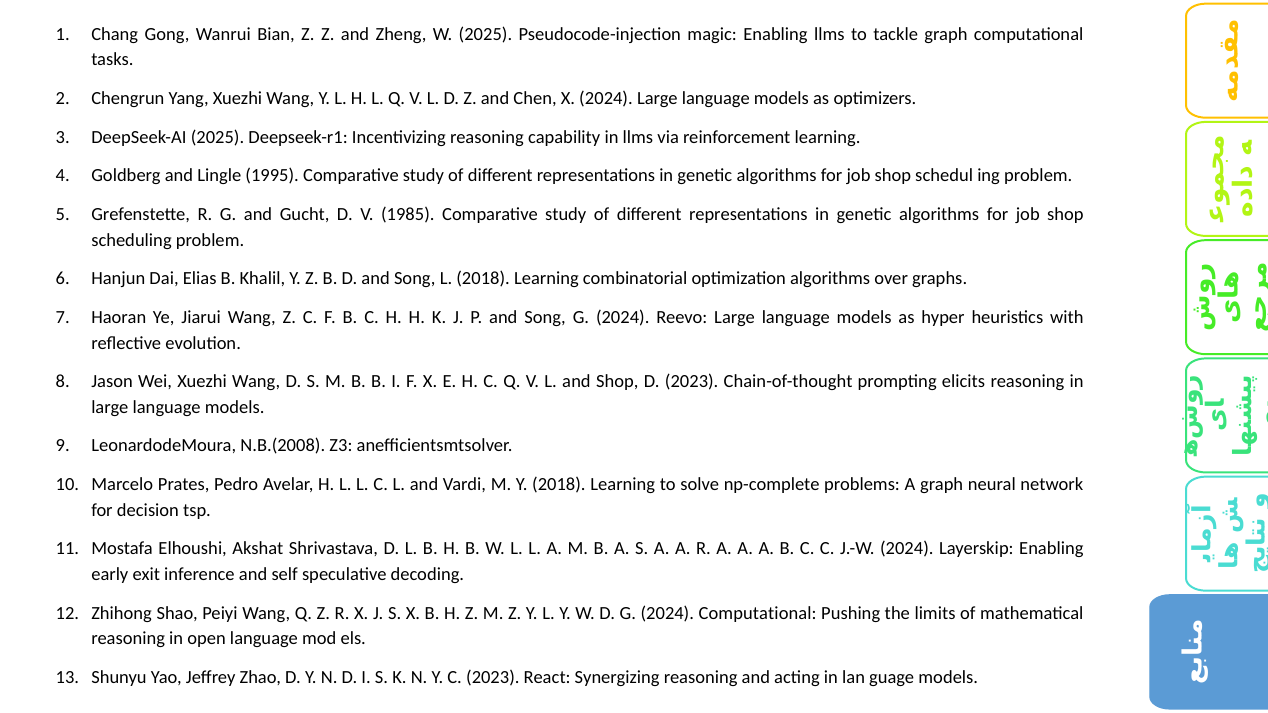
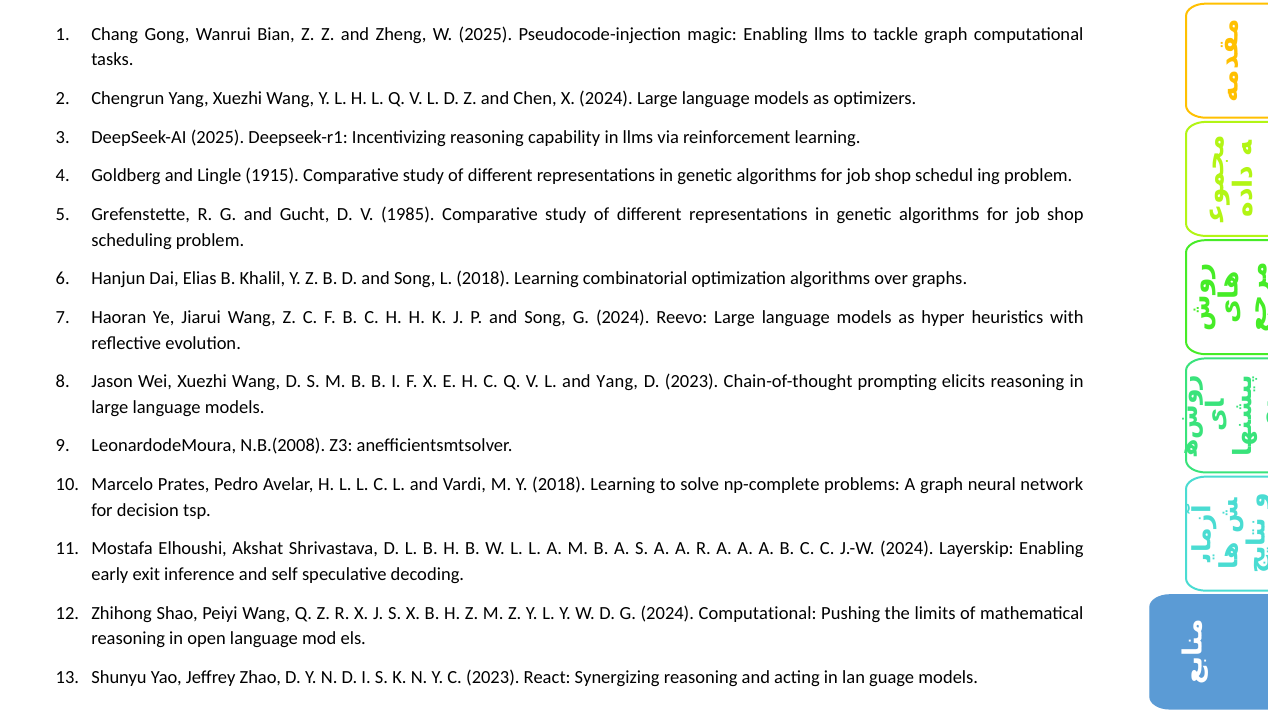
1995: 1995 -> 1915 (272, 176)
and Shop: Shop -> Yang (617, 382)
